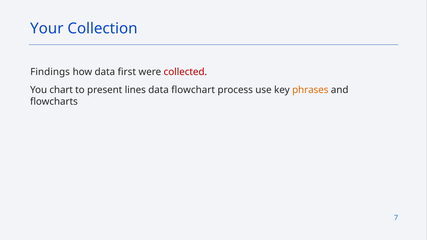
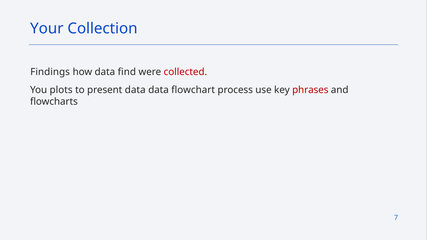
first: first -> find (127, 72)
chart: chart -> plots (61, 90)
present lines: lines -> data (135, 90)
phrases colour: orange -> red (310, 90)
